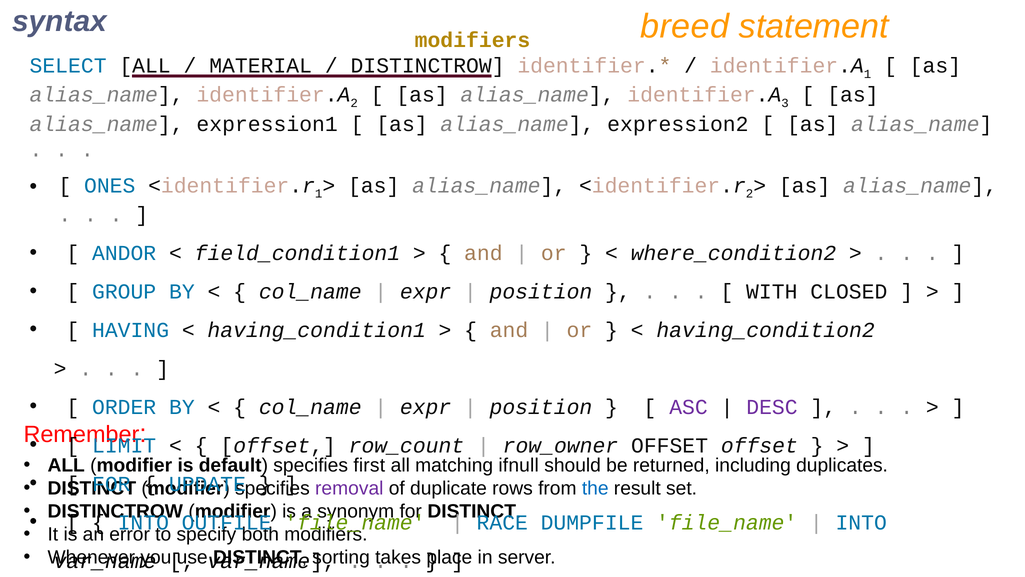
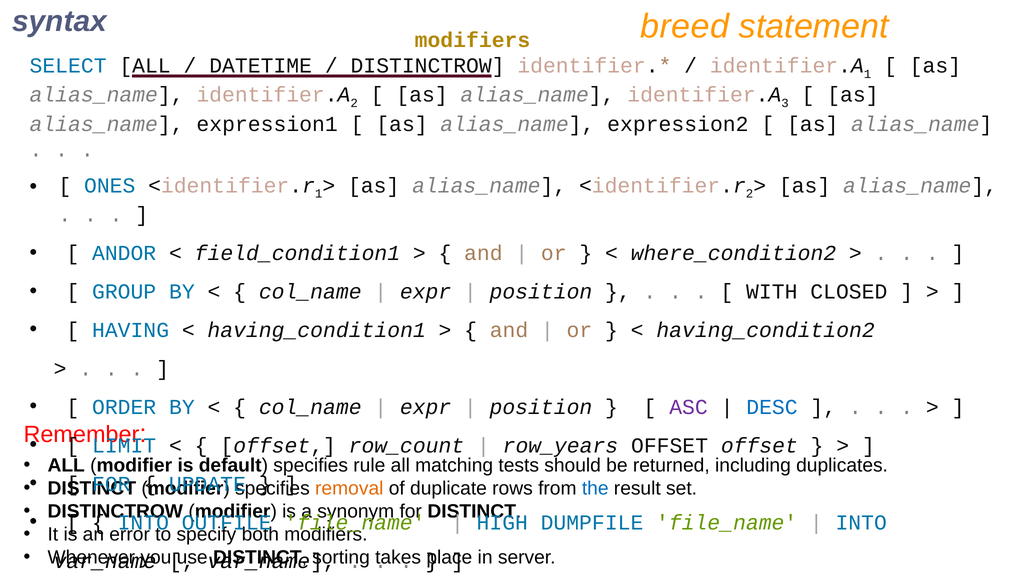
MATERIAL: MATERIAL -> DATETIME (261, 66)
DESC colour: purple -> blue (772, 407)
row_owner: row_owner -> row_years (560, 445)
first: first -> rule (369, 465)
ifnull: ifnull -> tests (519, 465)
removal colour: purple -> orange (349, 488)
RACE: RACE -> HIGH (502, 522)
